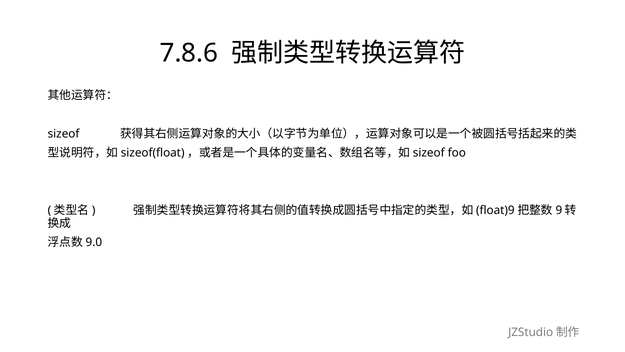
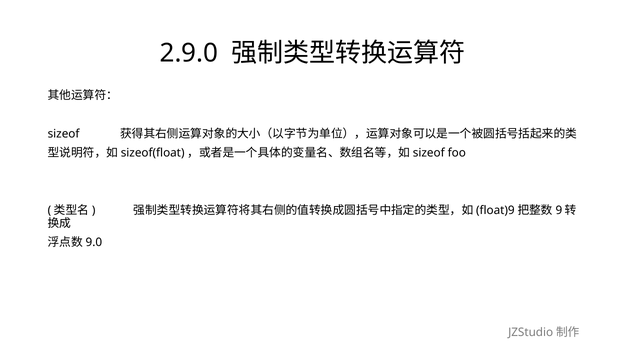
7.8.6: 7.8.6 -> 2.9.0 (189, 53)
